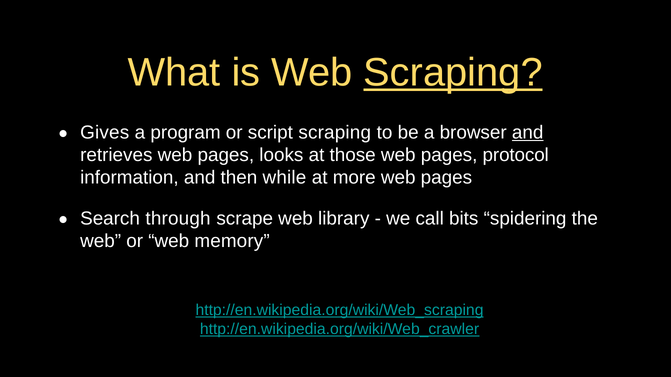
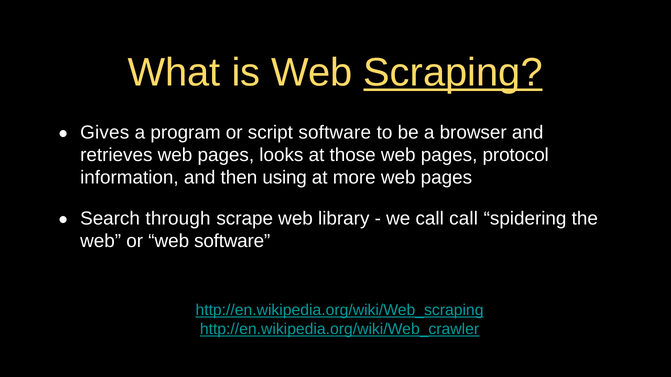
script scraping: scraping -> software (335, 133)
and underline: present -> none (528, 133)
while: while -> using (285, 178)
call bits: bits -> call (464, 219)
web memory: memory -> software (232, 241)
